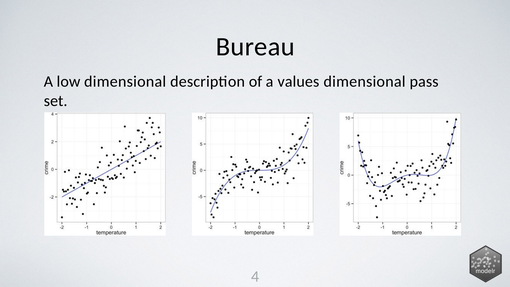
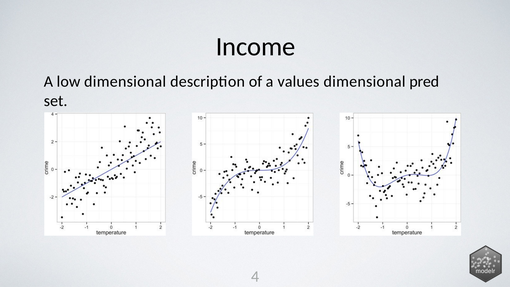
Bureau: Bureau -> Income (256, 47)
pass: pass -> pred (424, 82)
